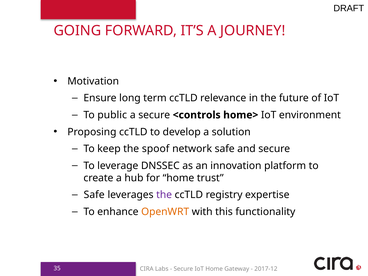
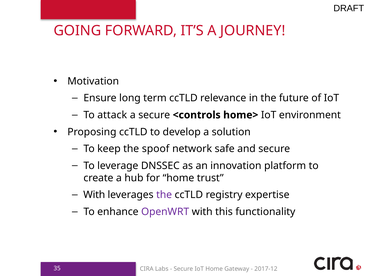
public: public -> attack (112, 115)
Safe: Safe -> With (94, 195)
OpenWRT colour: orange -> purple (165, 212)
